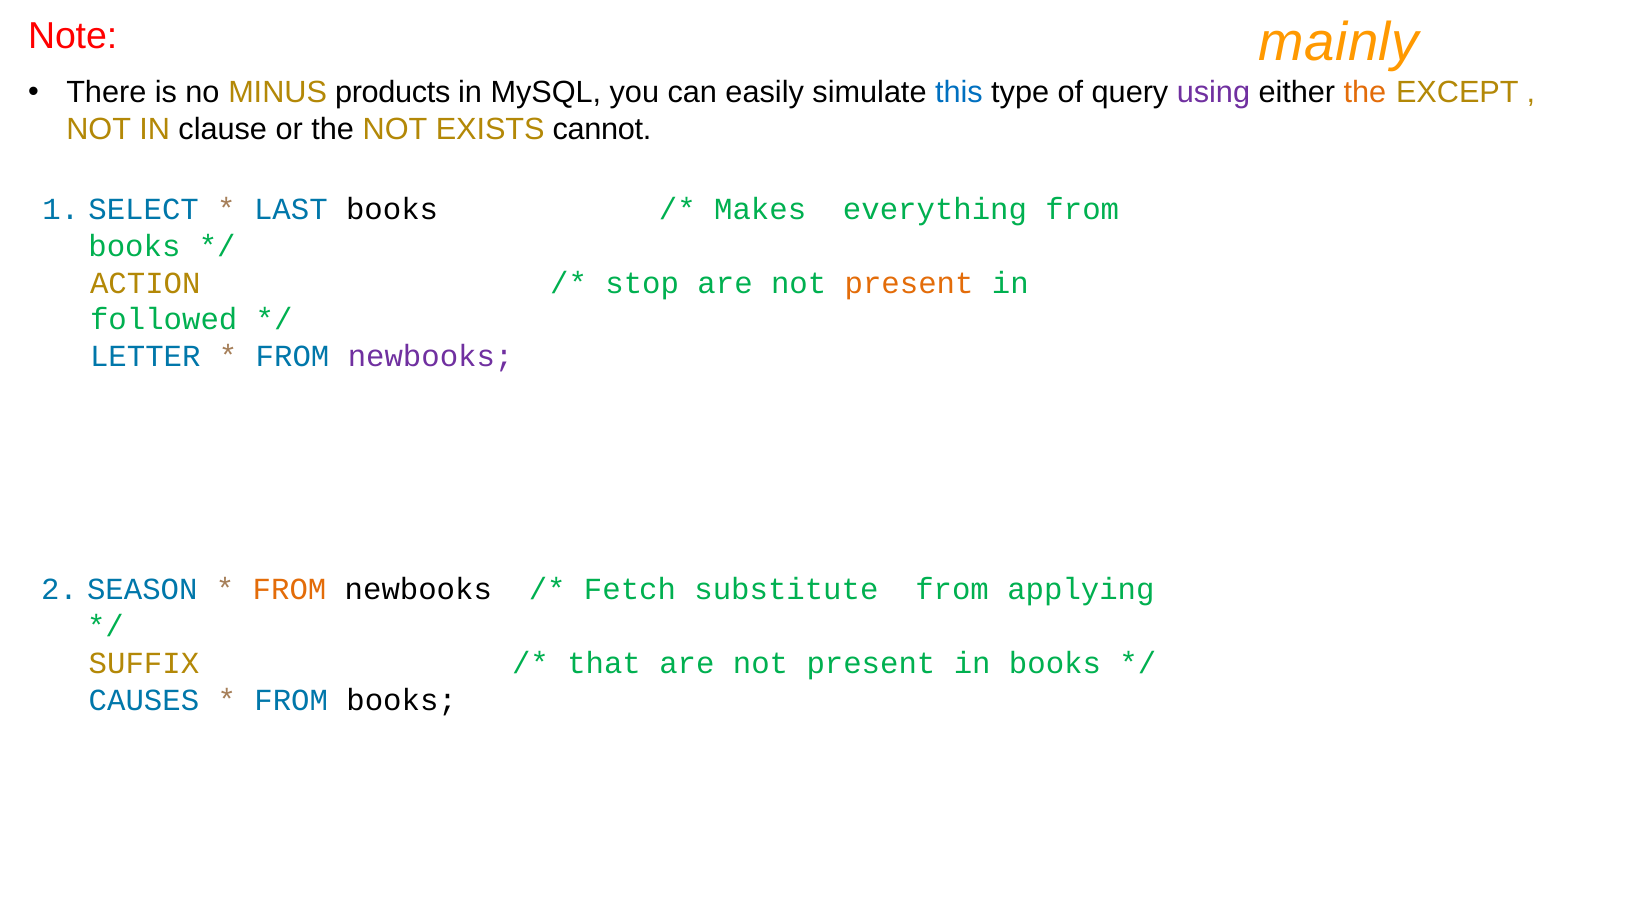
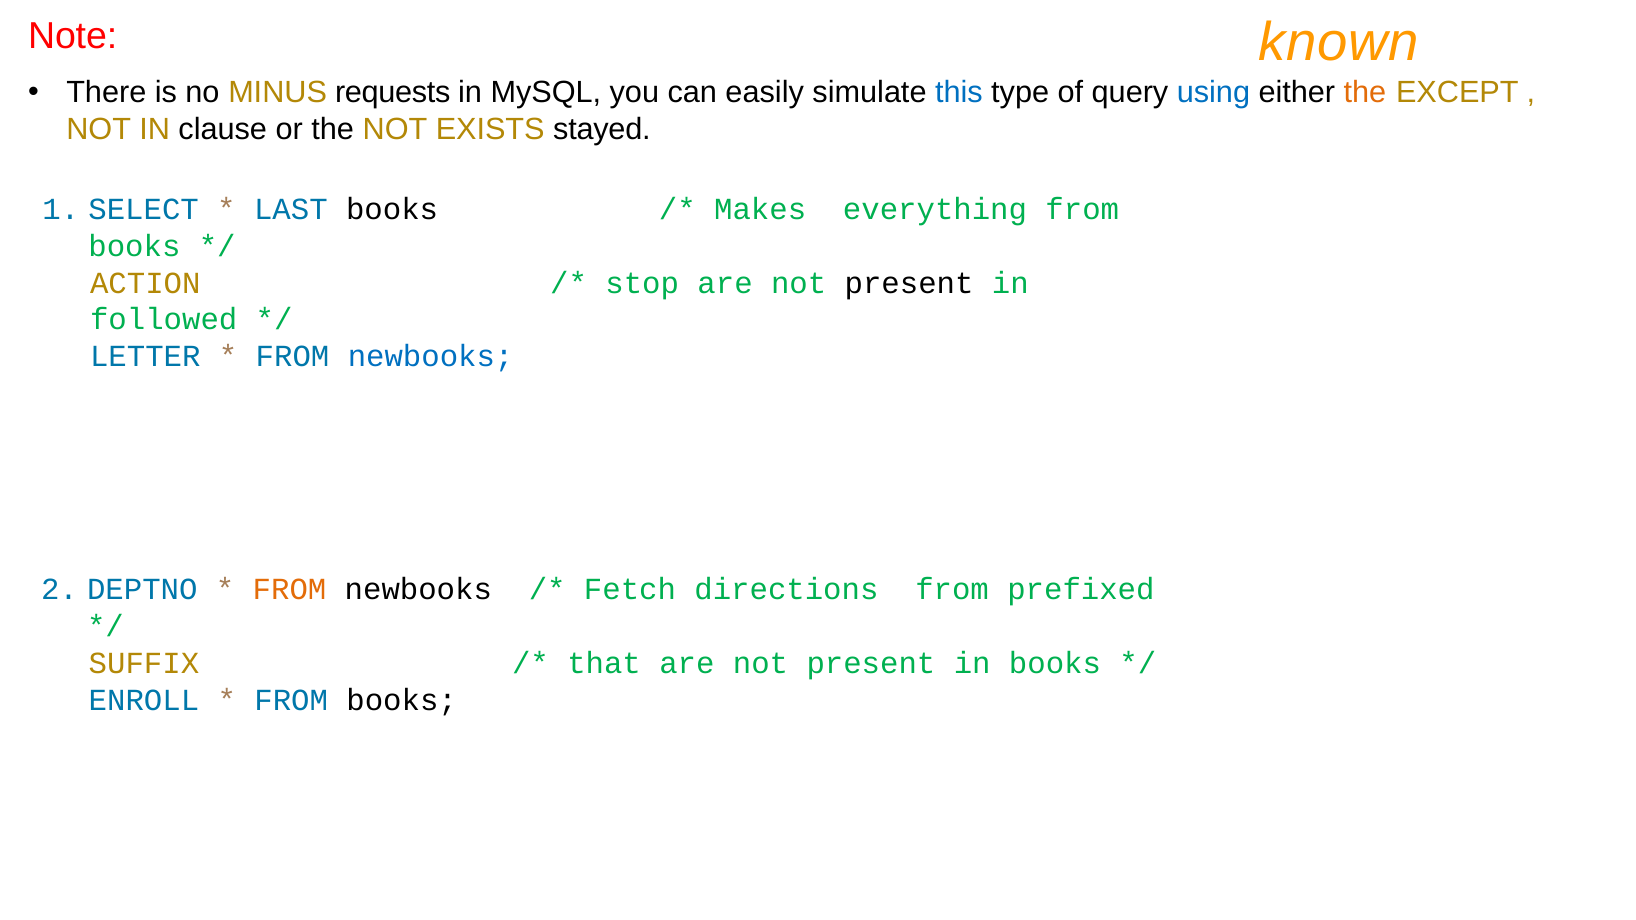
mainly: mainly -> known (1339, 43)
products: products -> requests (393, 93)
using colour: purple -> blue (1213, 93)
cannot: cannot -> stayed (602, 130)
present colour: orange -> black (909, 283)
newbooks colour: purple -> blue (431, 357)
SEASON: SEASON -> DEPTNO (142, 590)
substitute: substitute -> directions (786, 590)
applying: applying -> prefixed (1081, 590)
CAUSES: CAUSES -> ENROLL (144, 700)
